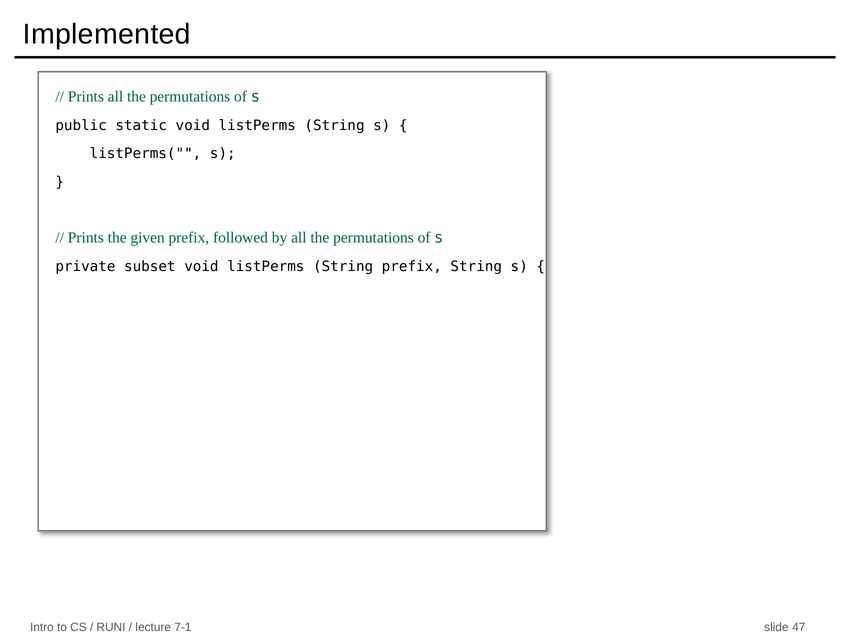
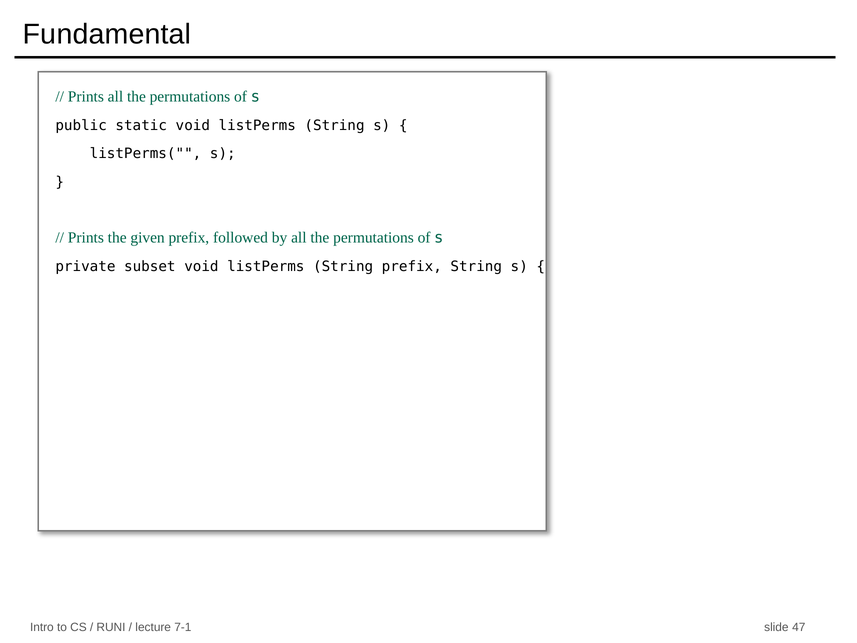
Implemented: Implemented -> Fundamental (107, 34)
